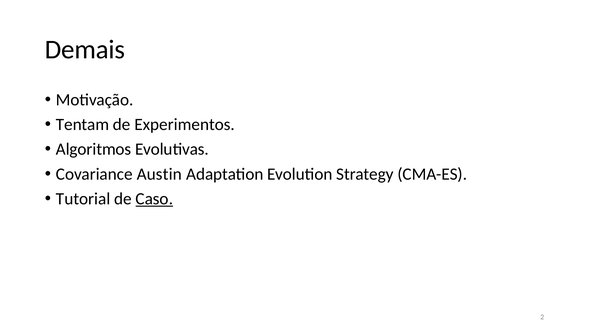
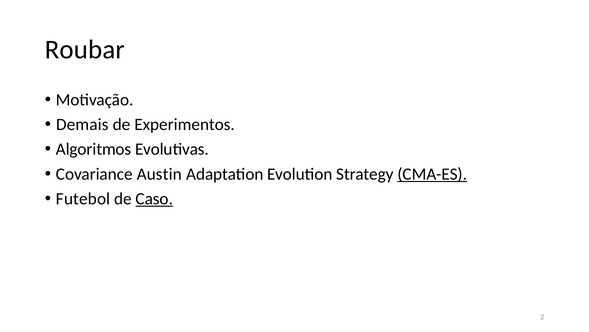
Demais: Demais -> Roubar (85, 49)
Tentam: Tentam -> Demais (82, 124)
CMA-ES underline: none -> present (432, 174)
Tutorial: Tutorial -> Futebol (83, 198)
